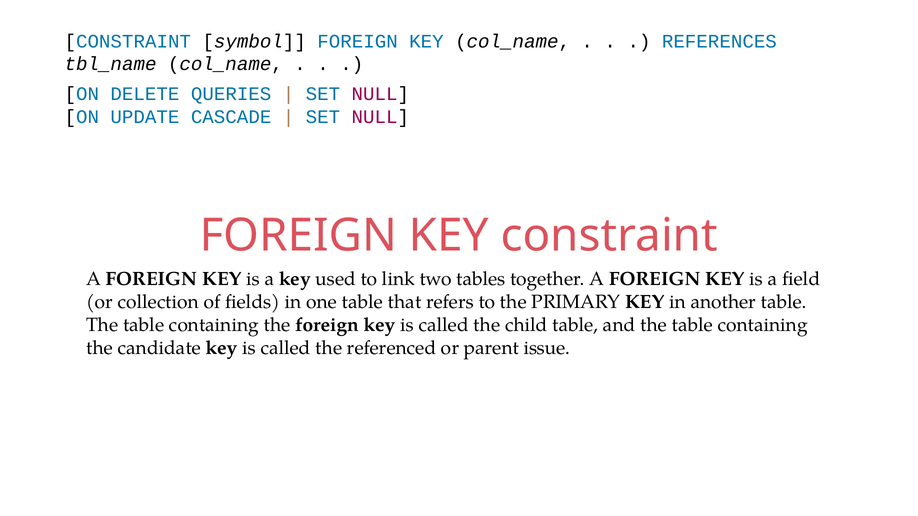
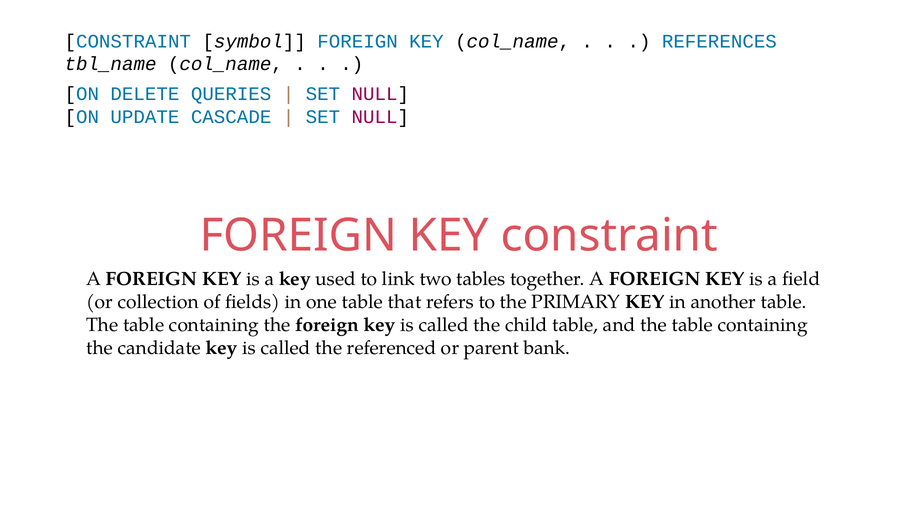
issue: issue -> bank (547, 348)
